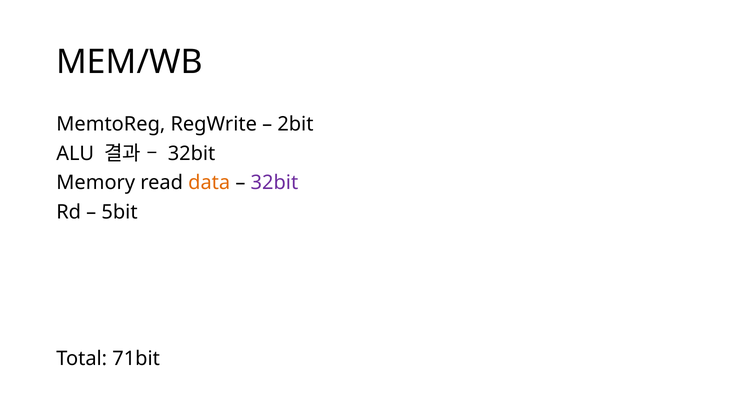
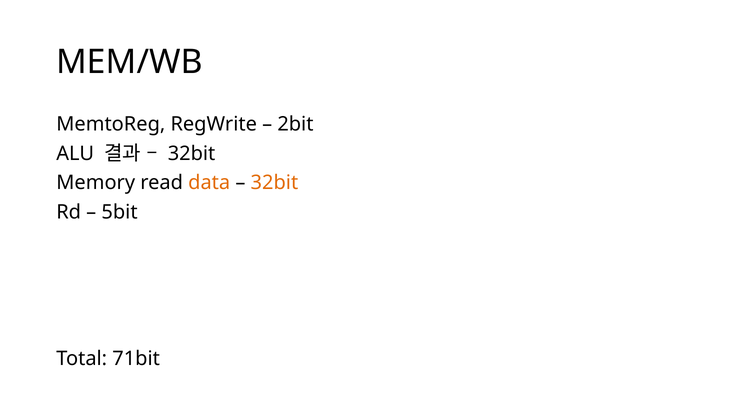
32bit colour: purple -> orange (274, 183)
